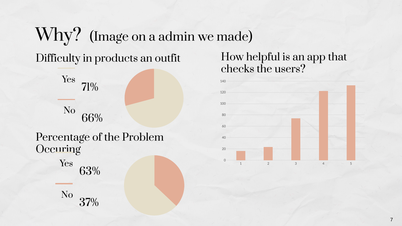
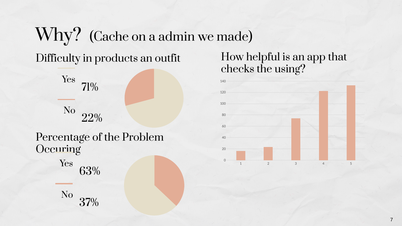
Image: Image -> Cache (109, 37)
users: users -> using (290, 69)
66%: 66% -> 22% (92, 119)
